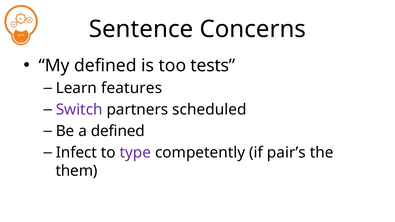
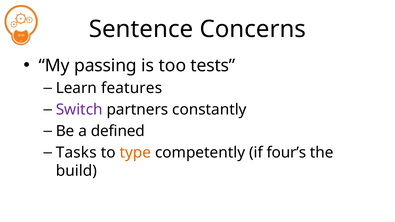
My defined: defined -> passing (105, 66)
scheduled: scheduled -> constantly (209, 110)
Infect: Infect -> Tasks (76, 153)
type colour: purple -> orange (135, 153)
pair’s: pair’s -> four’s (286, 153)
them: them -> build (76, 171)
